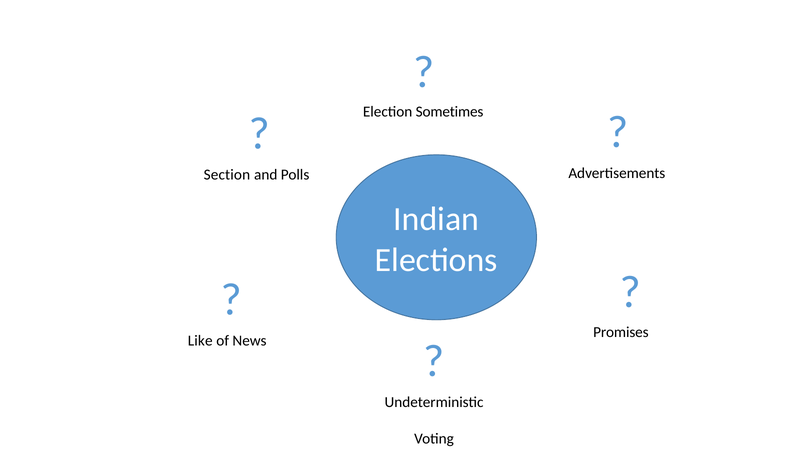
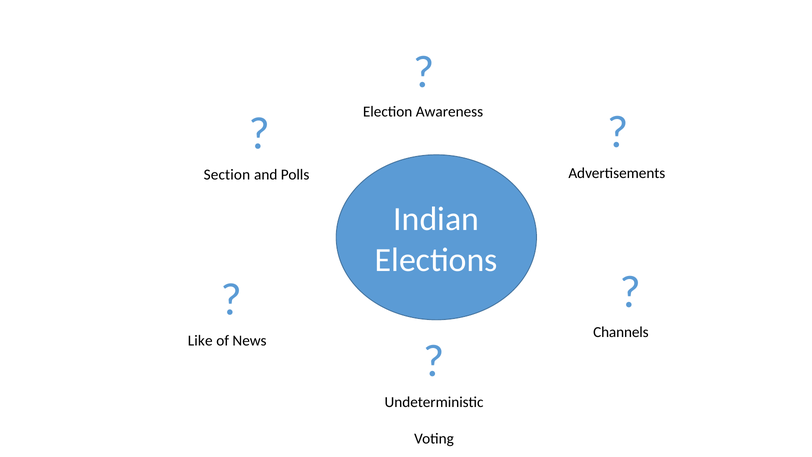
Sometimes: Sometimes -> Awareness (449, 112)
Promises: Promises -> Channels (621, 332)
